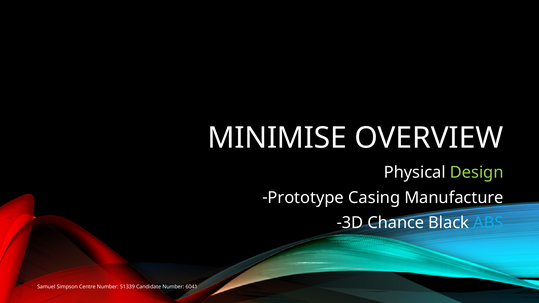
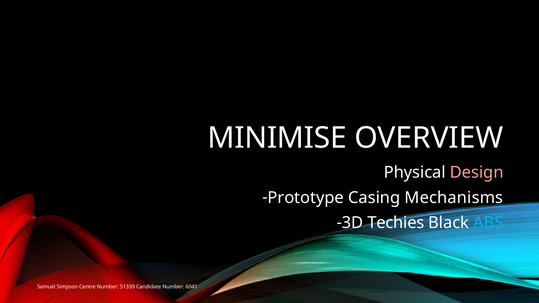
Design colour: light green -> pink (477, 172)
Manufacture: Manufacture -> Mechanisms (454, 198)
Chance: Chance -> Techies (396, 223)
